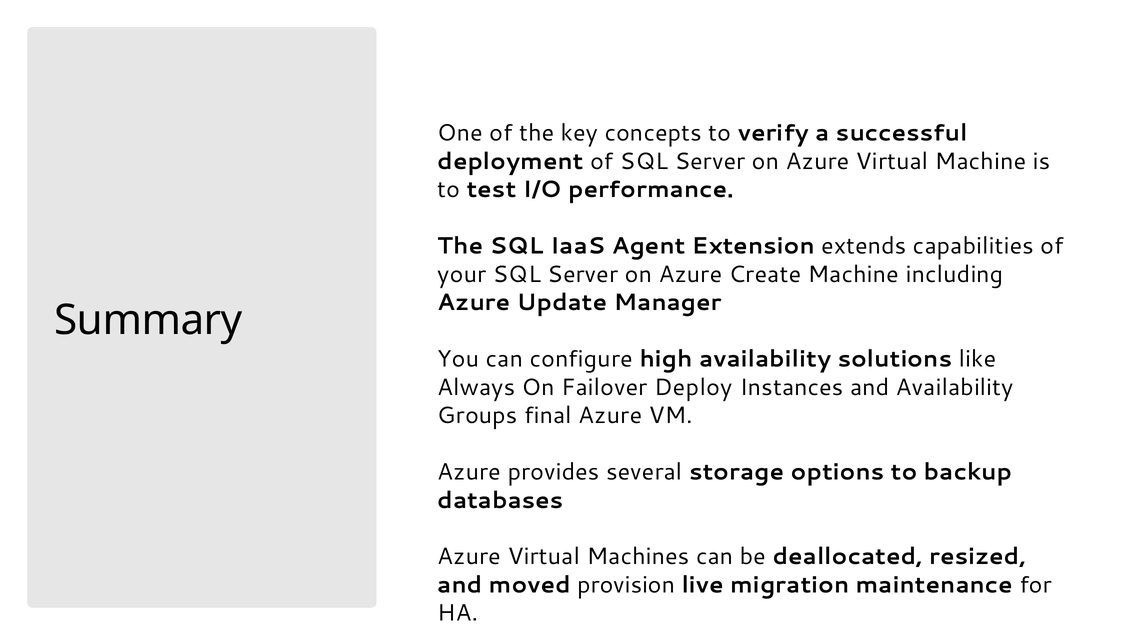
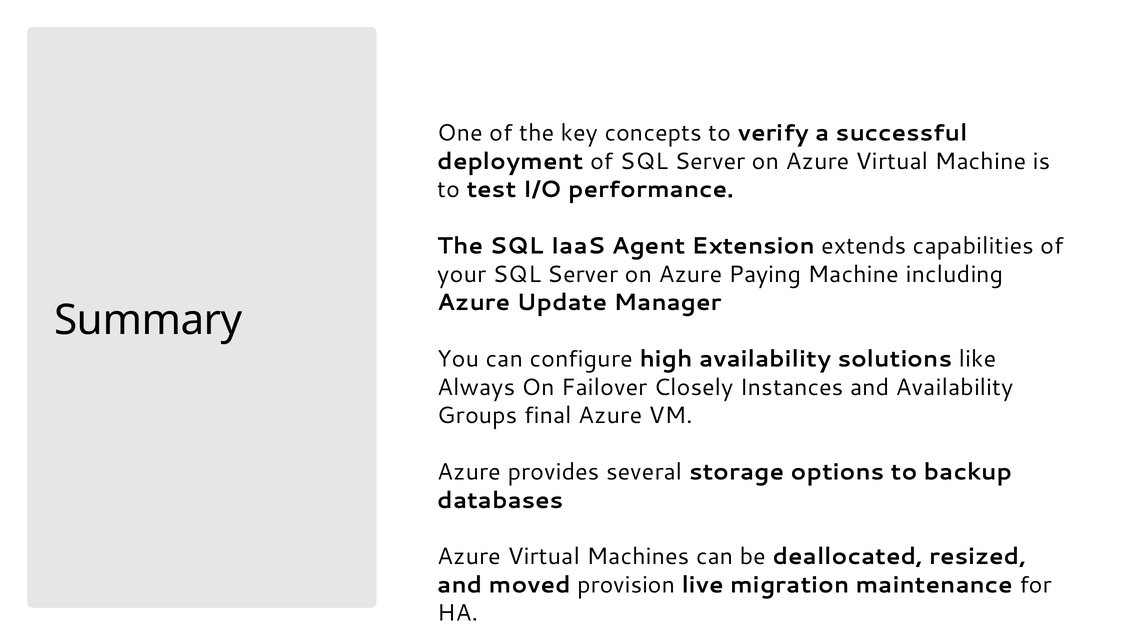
Create: Create -> Paying (765, 274)
Deploy: Deploy -> Closely (694, 387)
